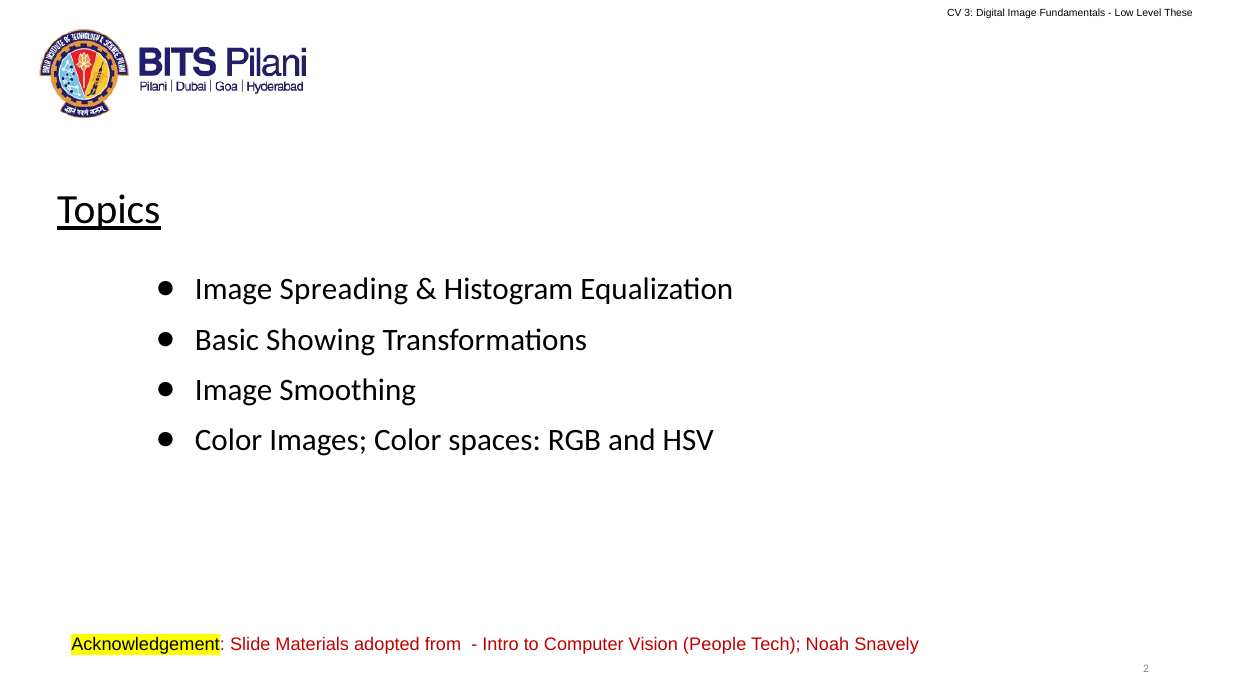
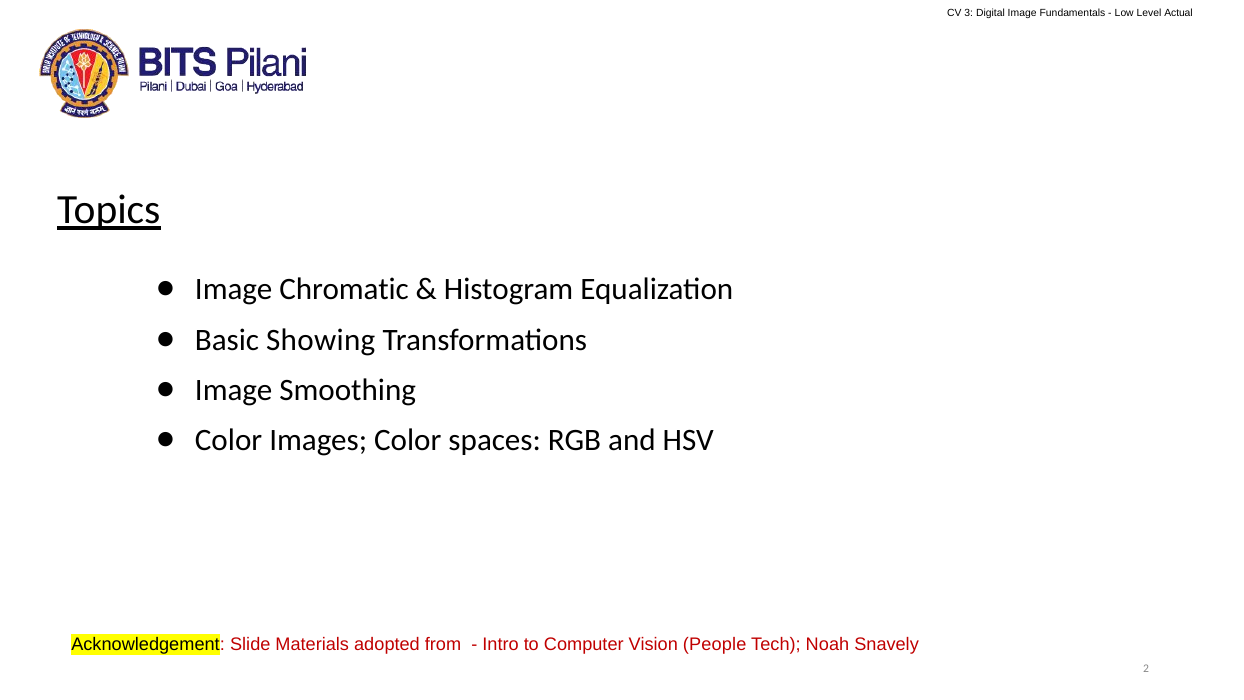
These: These -> Actual (1179, 13)
Spreading: Spreading -> Chromatic (344, 289)
